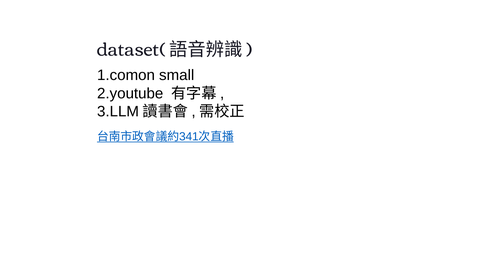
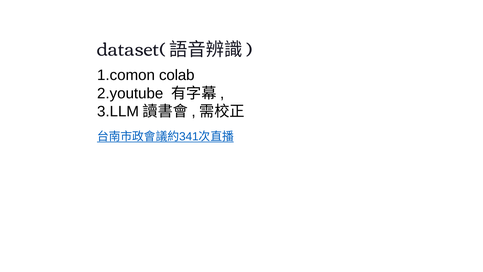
small: small -> colab (177, 75)
